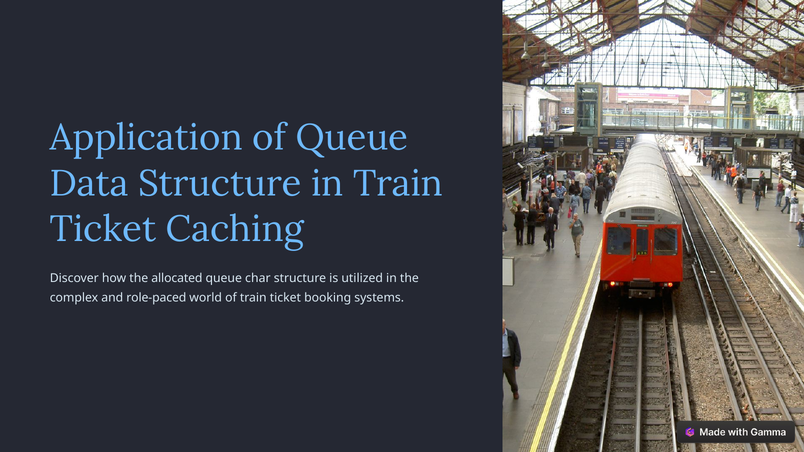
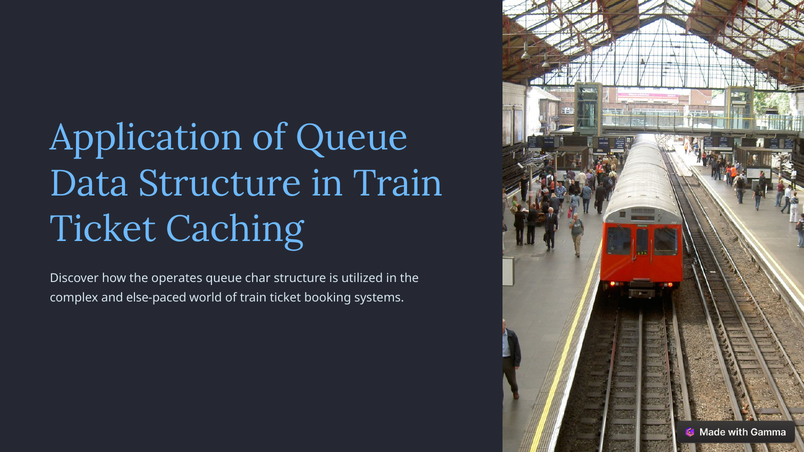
allocated: allocated -> operates (177, 278)
role-paced: role-paced -> else-paced (156, 298)
